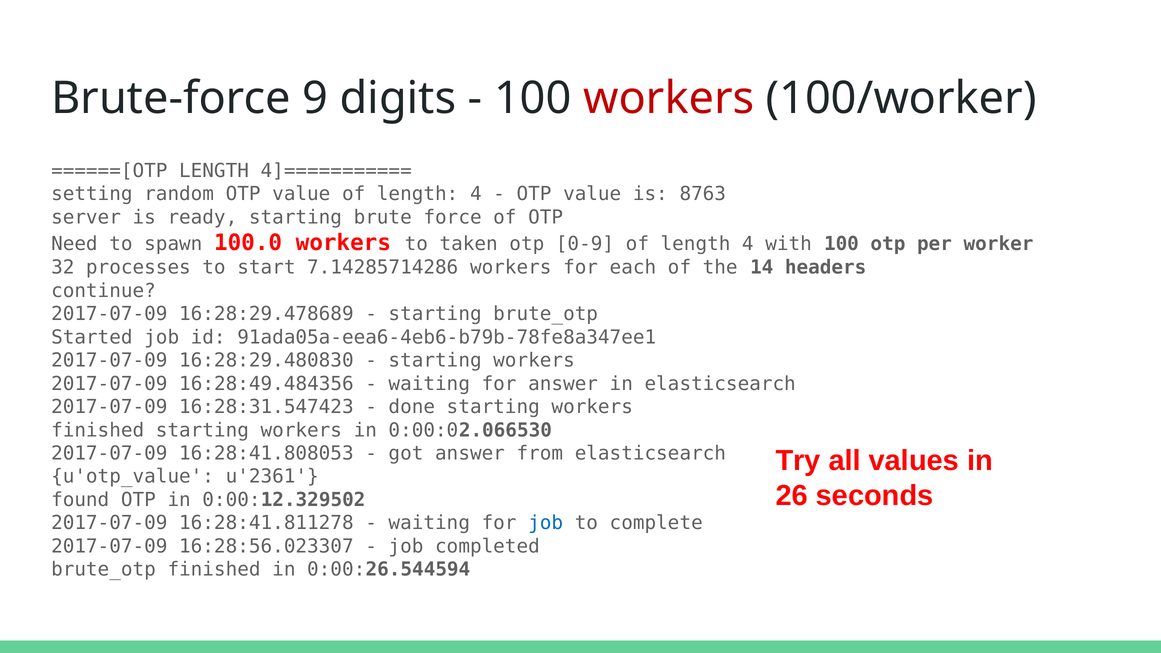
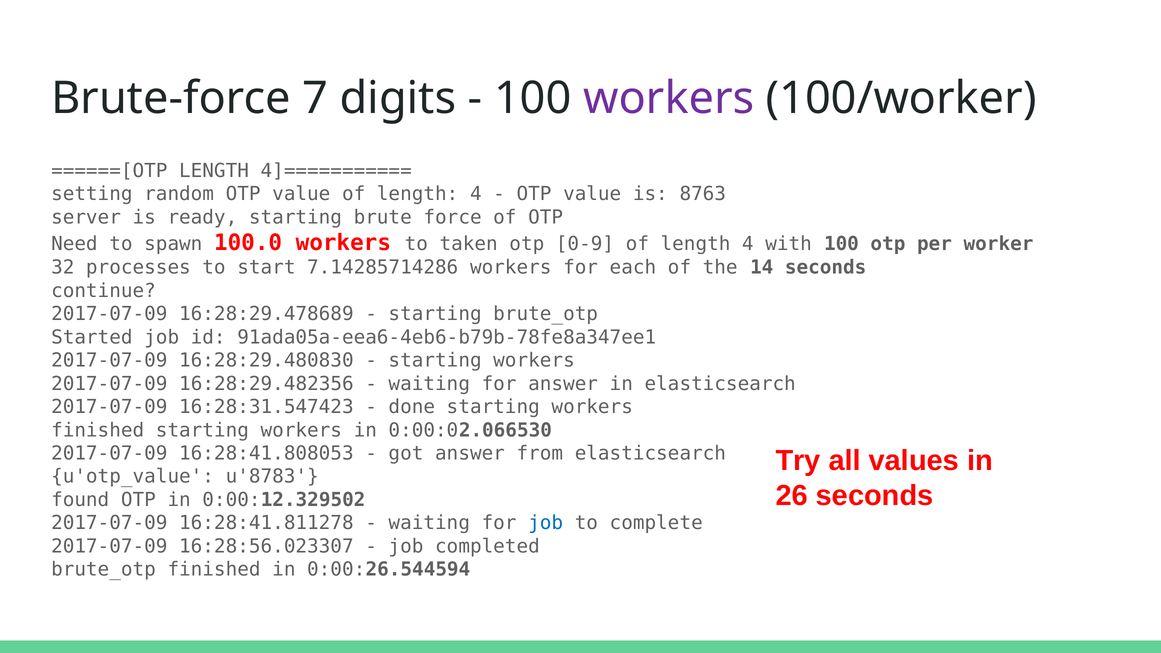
9: 9 -> 7 (315, 98)
workers colour: red -> purple (669, 98)
14 headers: headers -> seconds (826, 268)
16:28:49.484356: 16:28:49.484356 -> 16:28:29.482356 (266, 384)
u'2361: u'2361 -> u'8783 (272, 477)
